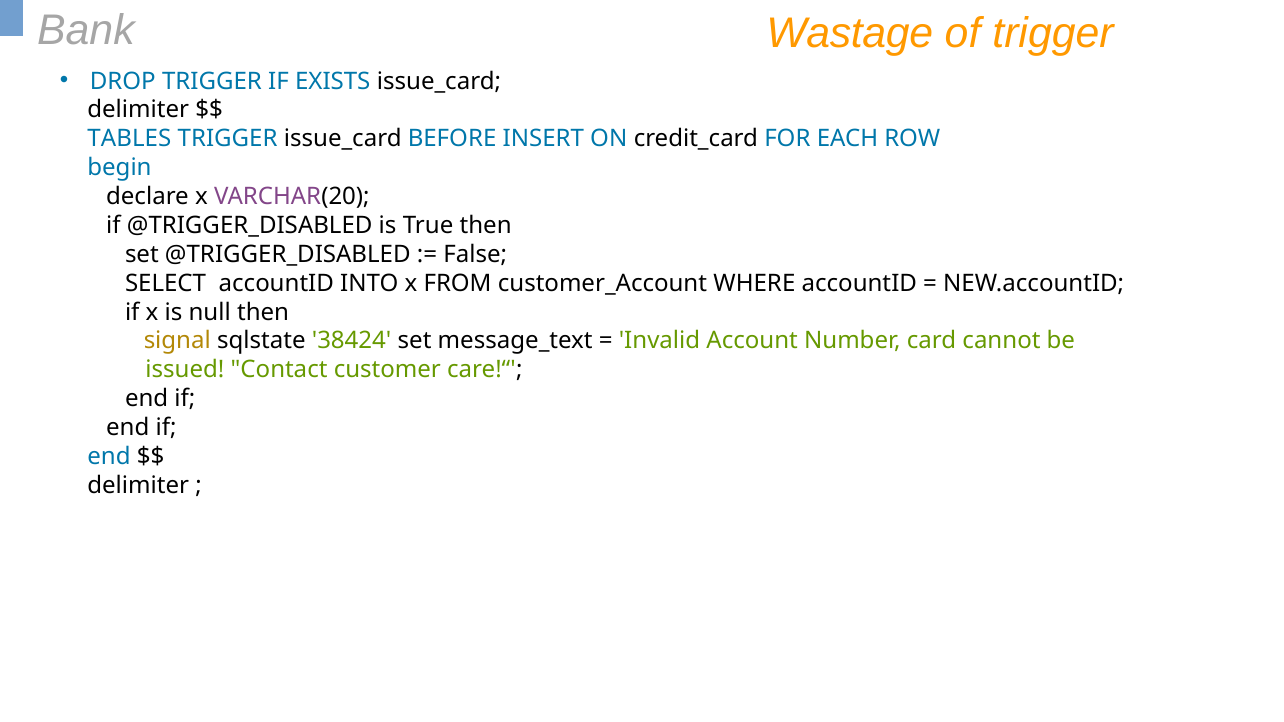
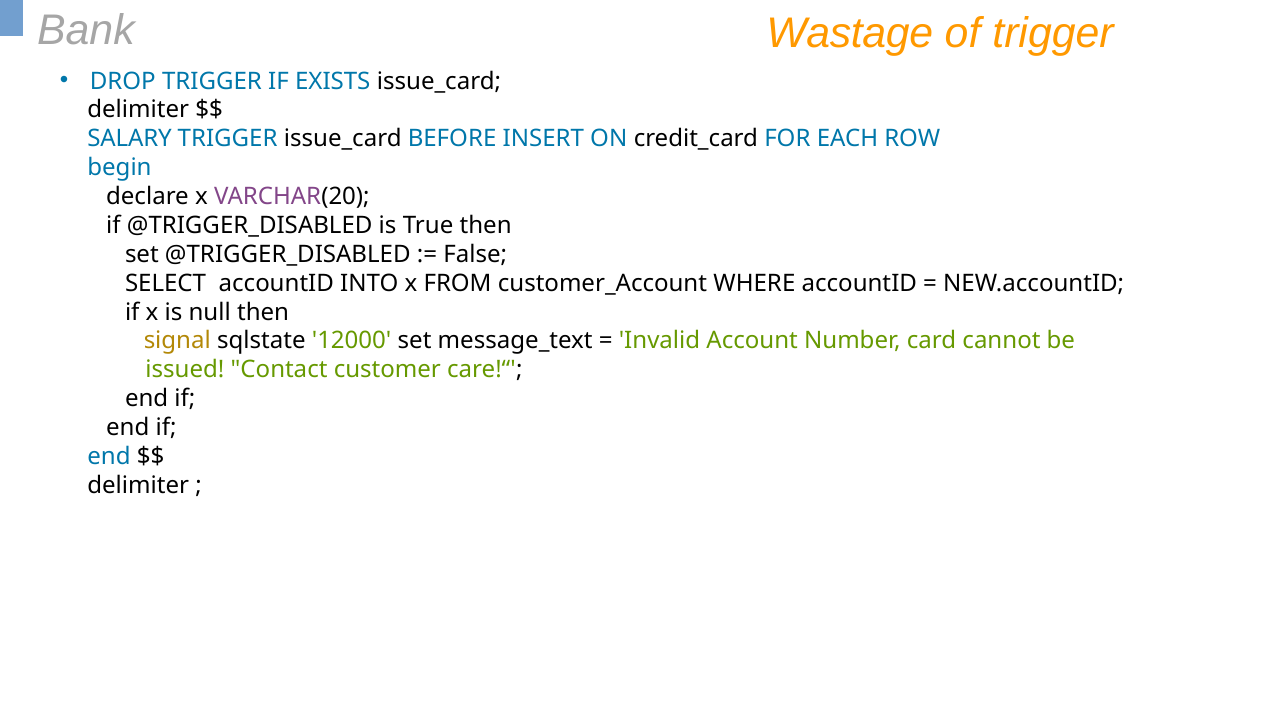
TABLES: TABLES -> SALARY (130, 139)
38424: 38424 -> 12000 (352, 341)
